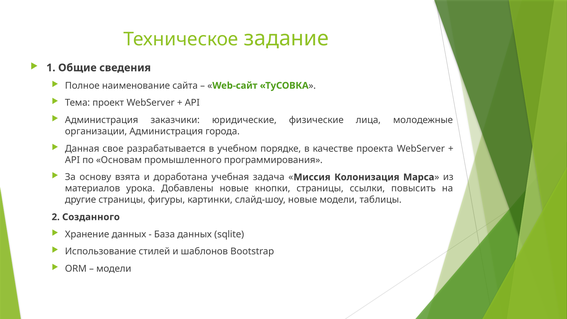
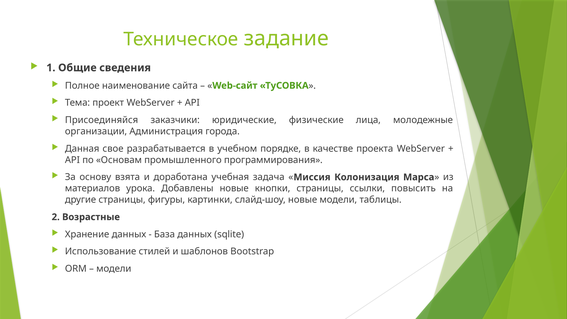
Администрация: Администрация -> Присоединяйся (102, 120)
Созданного: Созданного -> Возрастные (91, 217)
